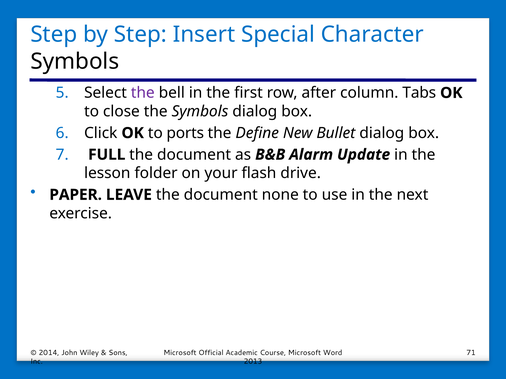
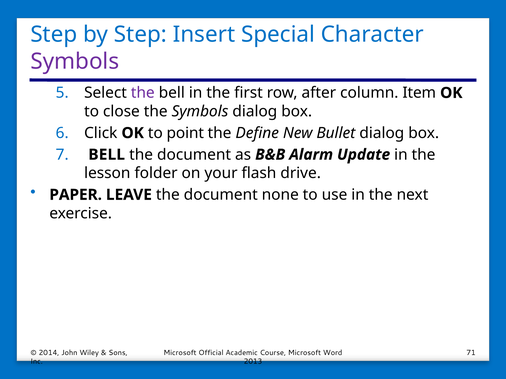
Symbols colour: black -> purple (75, 61)
Tabs: Tabs -> Item (419, 93)
ports: ports -> point (185, 133)
FULL: FULL -> BELL (107, 155)
